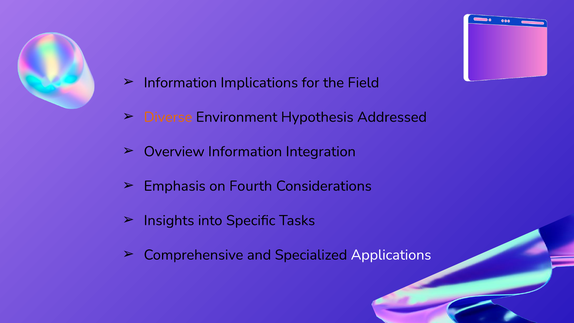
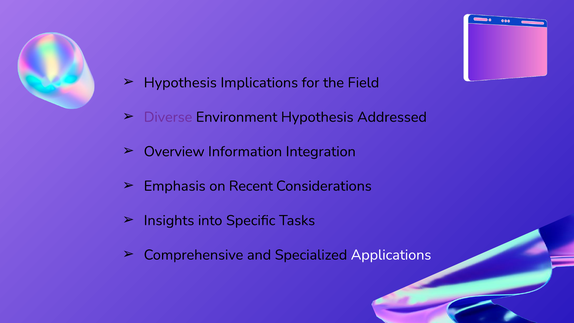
Information: Information -> Hypothesis (180, 83)
Diverse colour: orange -> purple (168, 117)
Fourth: Fourth -> Recent (251, 186)
